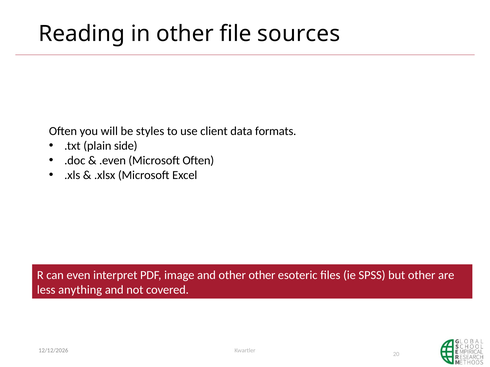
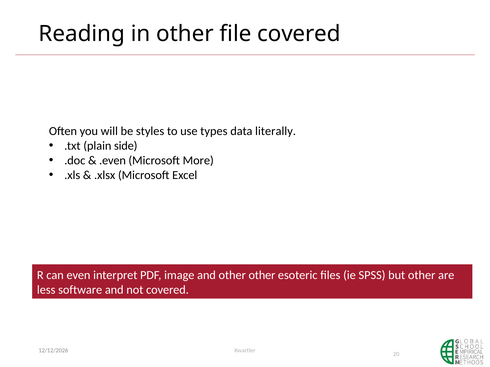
file sources: sources -> covered (299, 34)
client: client -> types (214, 131)
formats: formats -> literally (276, 131)
Microsoft Often: Often -> More (198, 161)
anything: anything -> software (80, 290)
